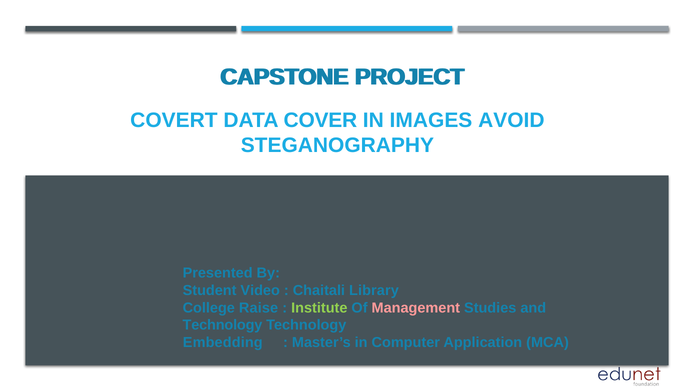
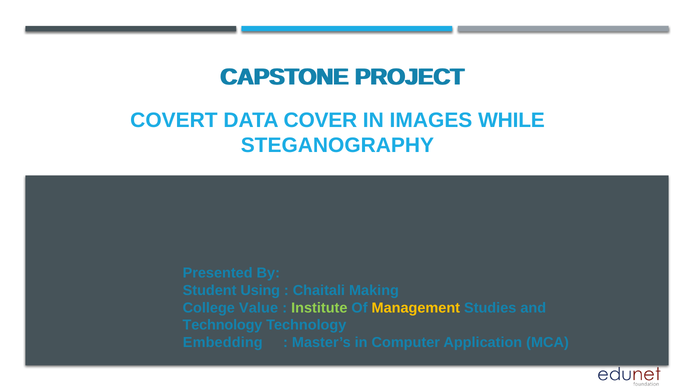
AVOID: AVOID -> WHILE (511, 120)
Video: Video -> Using (260, 291)
Library: Library -> Making (374, 291)
Raise: Raise -> Value (259, 308)
Management colour: pink -> yellow (416, 308)
